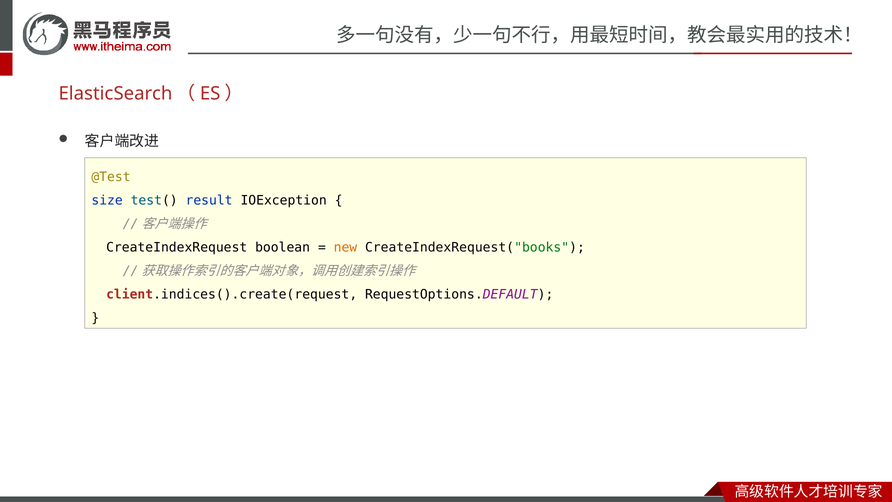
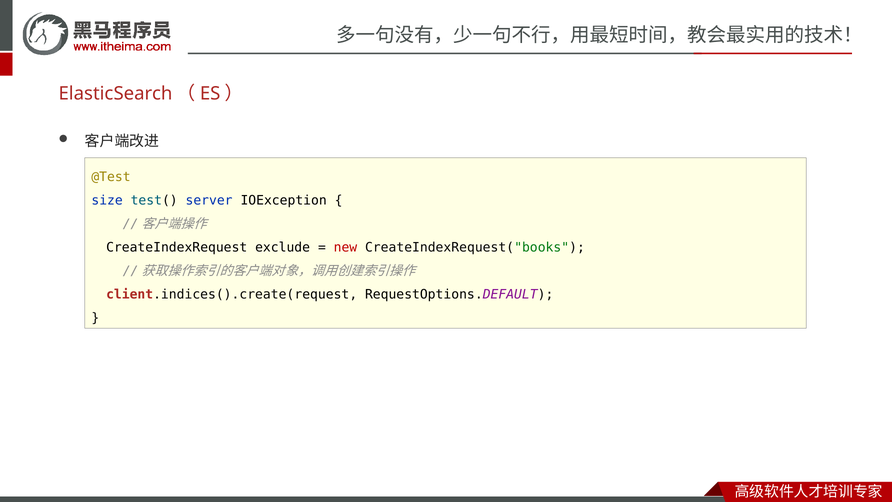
result: result -> server (209, 201)
boolean: boolean -> exclude (283, 247)
new colour: orange -> red (345, 247)
